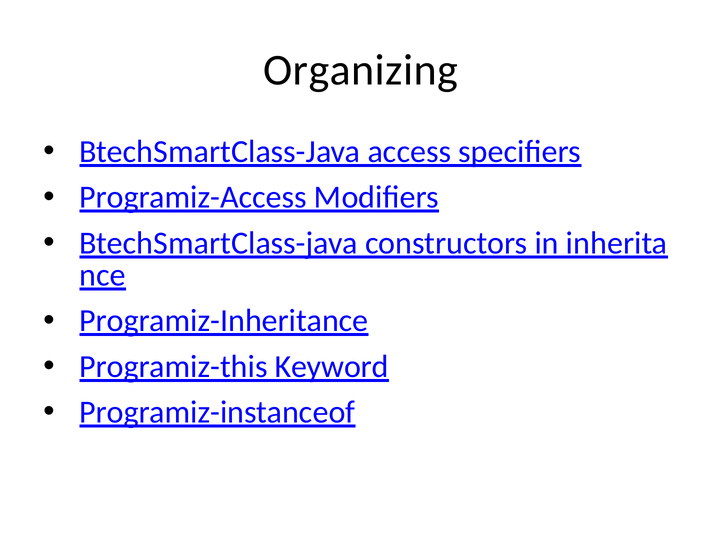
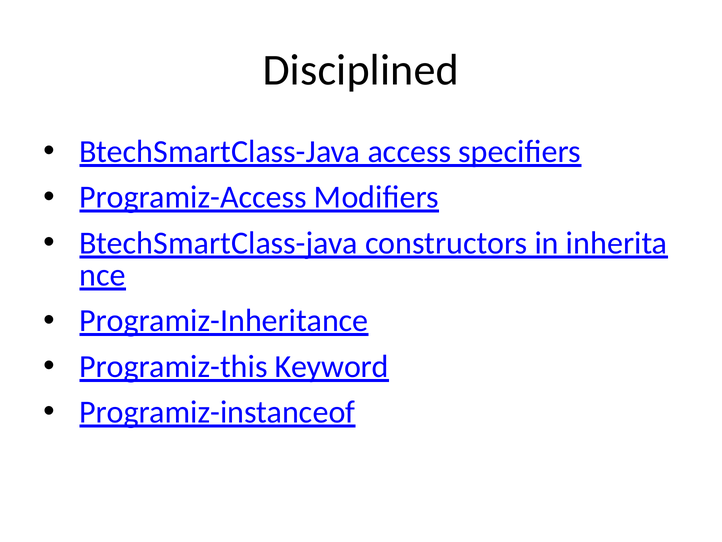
Organizing: Organizing -> Disciplined (361, 70)
